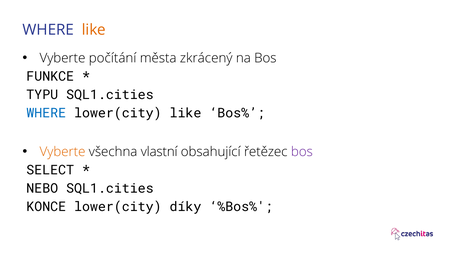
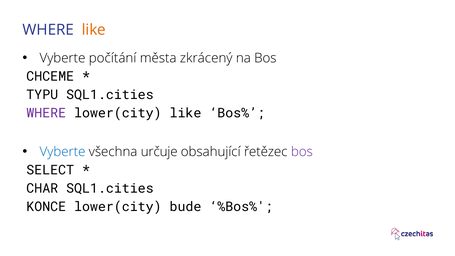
FUNKCE: FUNKCE -> CHCEME (50, 76)
WHERE colour: blue -> purple (46, 113)
Vyberte colour: orange -> blue (62, 152)
vlastní: vlastní -> určuje (159, 152)
NEBO: NEBO -> CHAR (42, 188)
díky: díky -> bude (185, 207)
